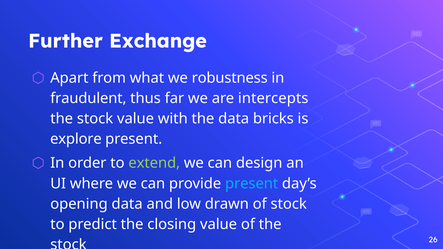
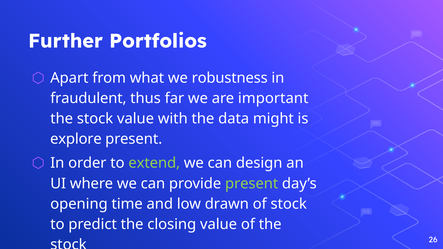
Exchange: Exchange -> Portfolios (158, 41)
intercepts: intercepts -> important (273, 98)
bricks: bricks -> might (273, 119)
present colour: light blue -> light green (252, 184)
opening data: data -> time (127, 204)
